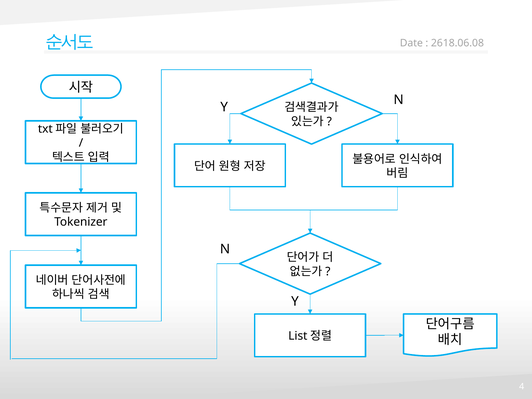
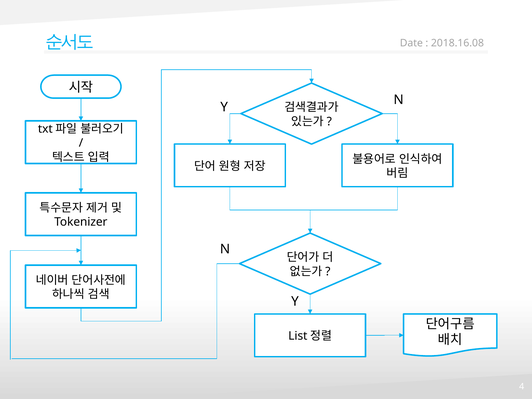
2618.06.08: 2618.06.08 -> 2018.16.08 (457, 43)
